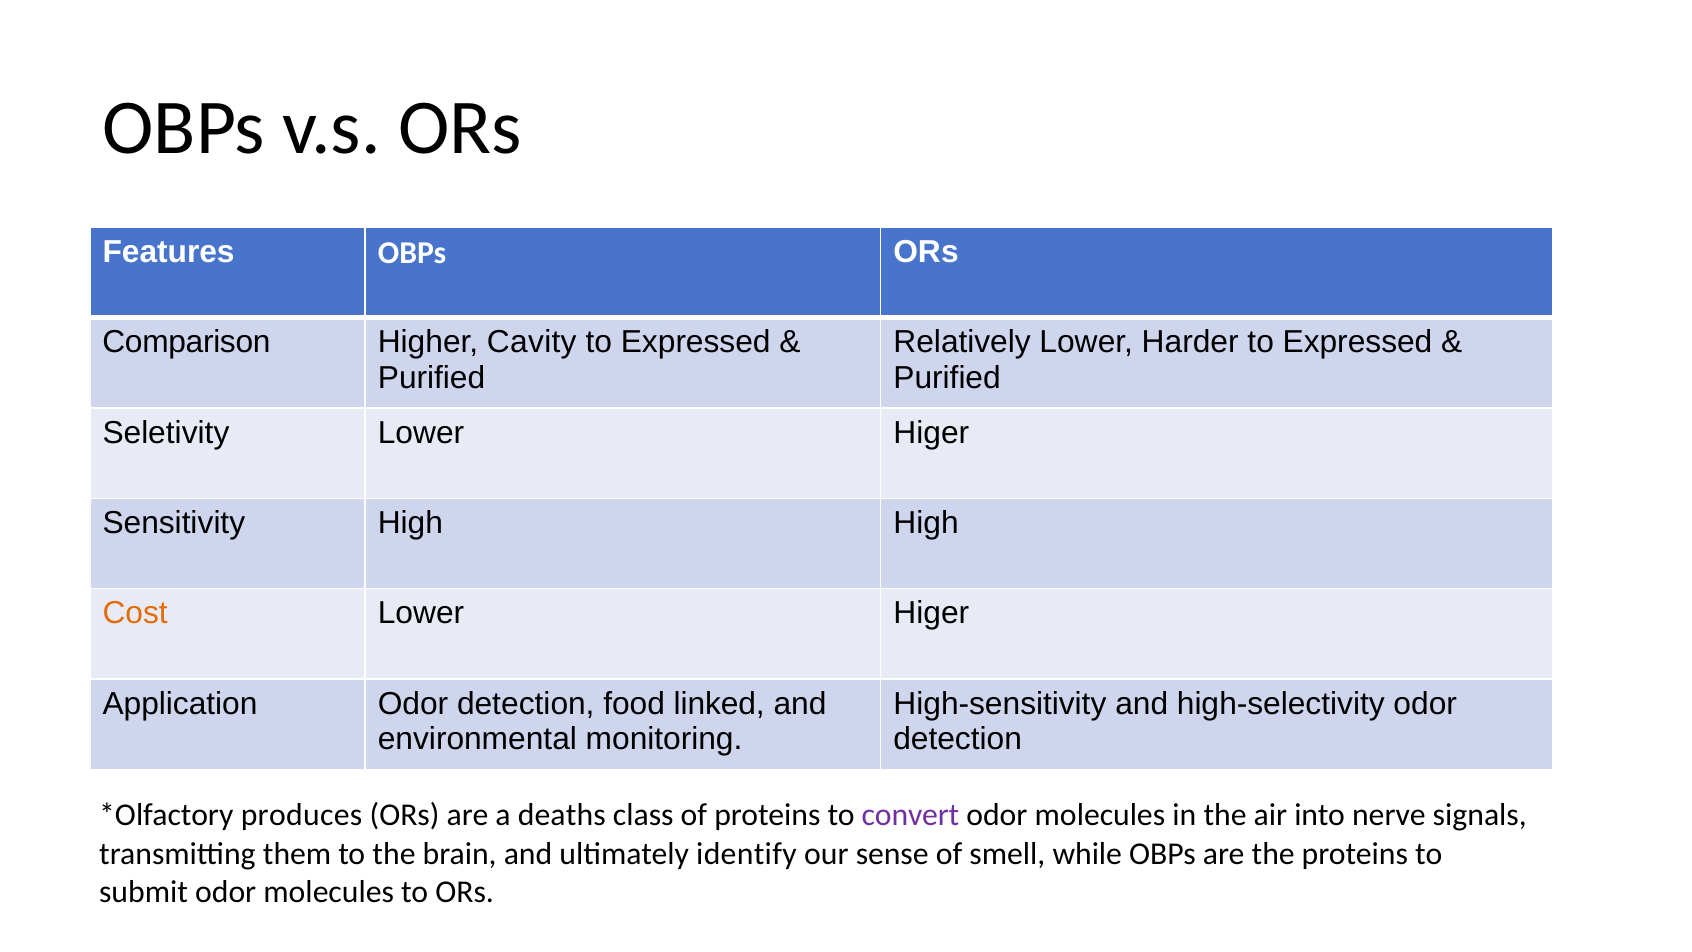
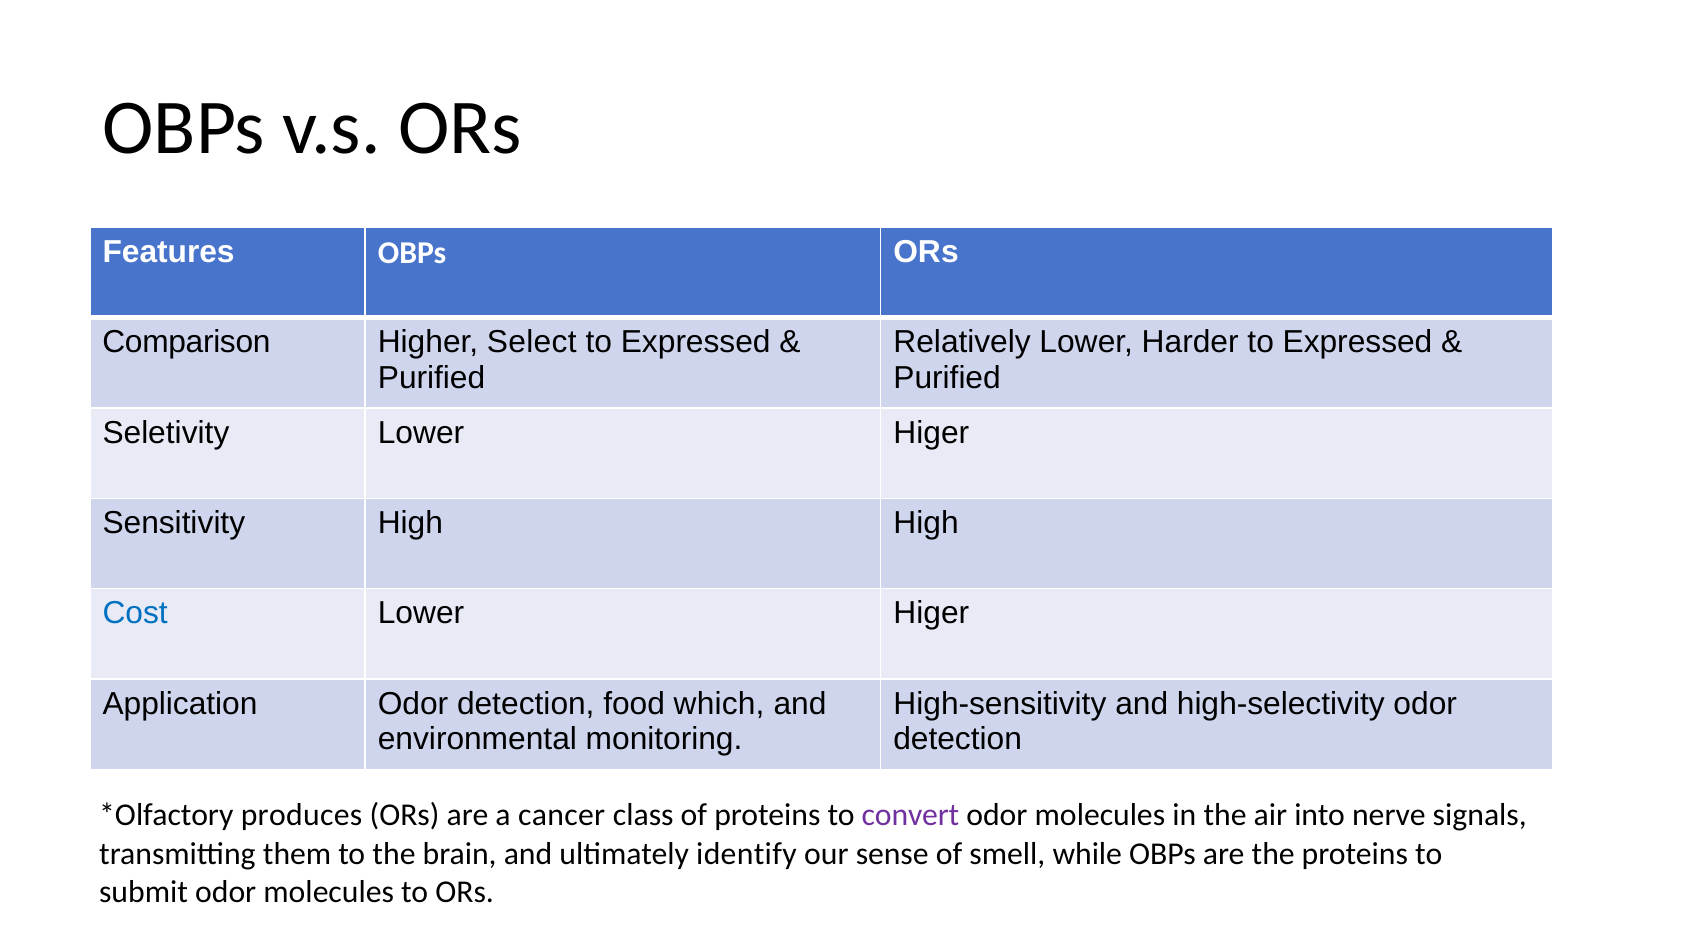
Cavity: Cavity -> Select (532, 342)
Cost colour: orange -> blue (135, 613)
linked: linked -> which (719, 704)
deaths: deaths -> cancer (562, 815)
